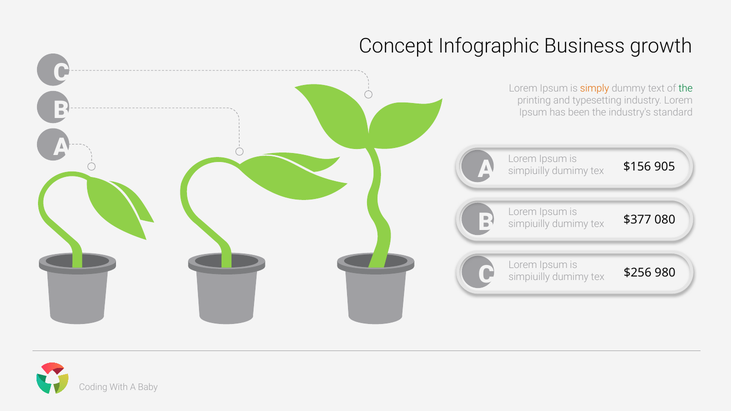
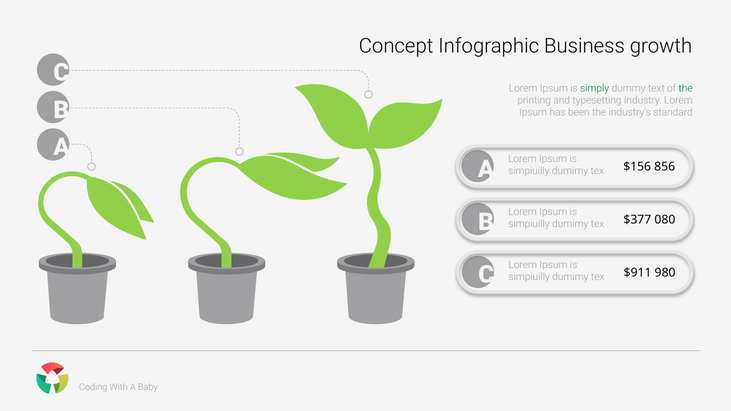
simply colour: orange -> green (595, 88)
905: 905 -> 856 (665, 167)
$256: $256 -> $911 (638, 273)
